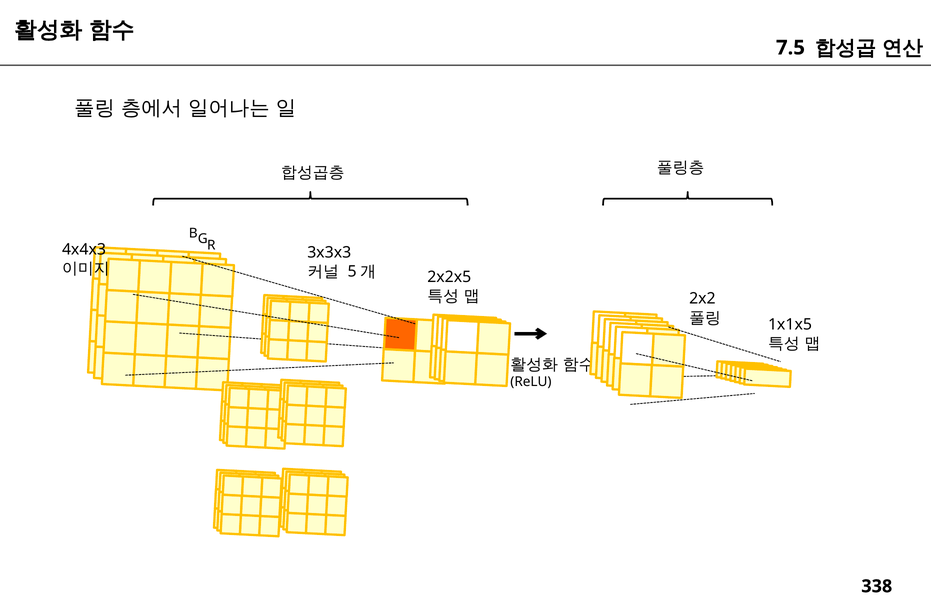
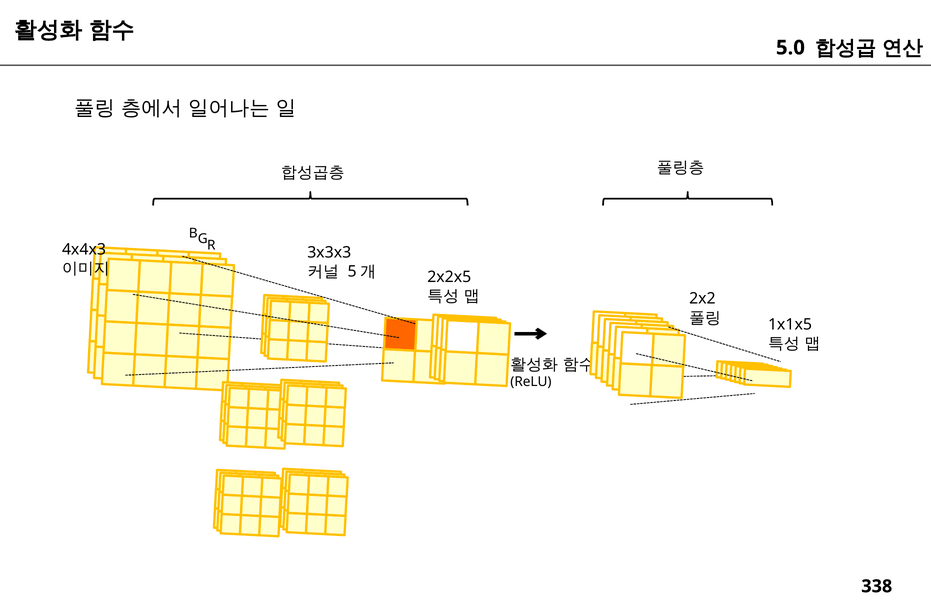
7.5: 7.5 -> 5.0 (790, 48)
